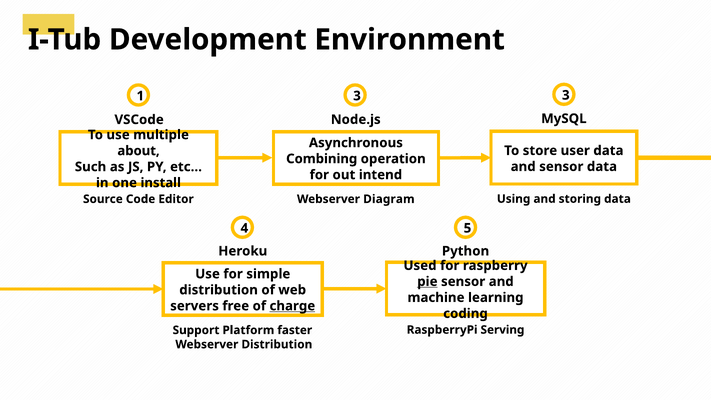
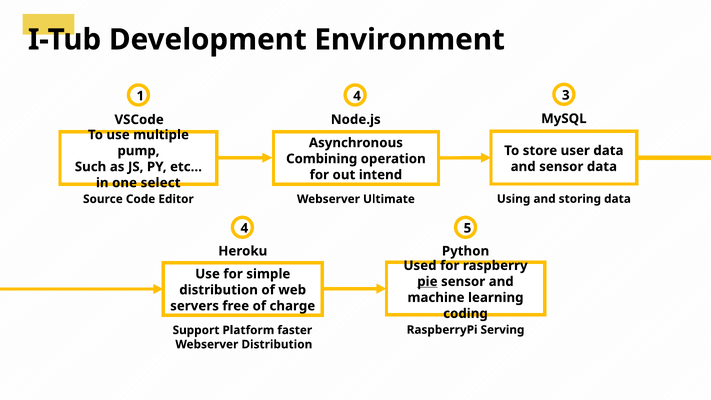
1 3: 3 -> 4 (357, 96)
about: about -> pump (138, 151)
install: install -> select (161, 183)
Diagram: Diagram -> Ultimate (389, 199)
charge underline: present -> none (292, 306)
